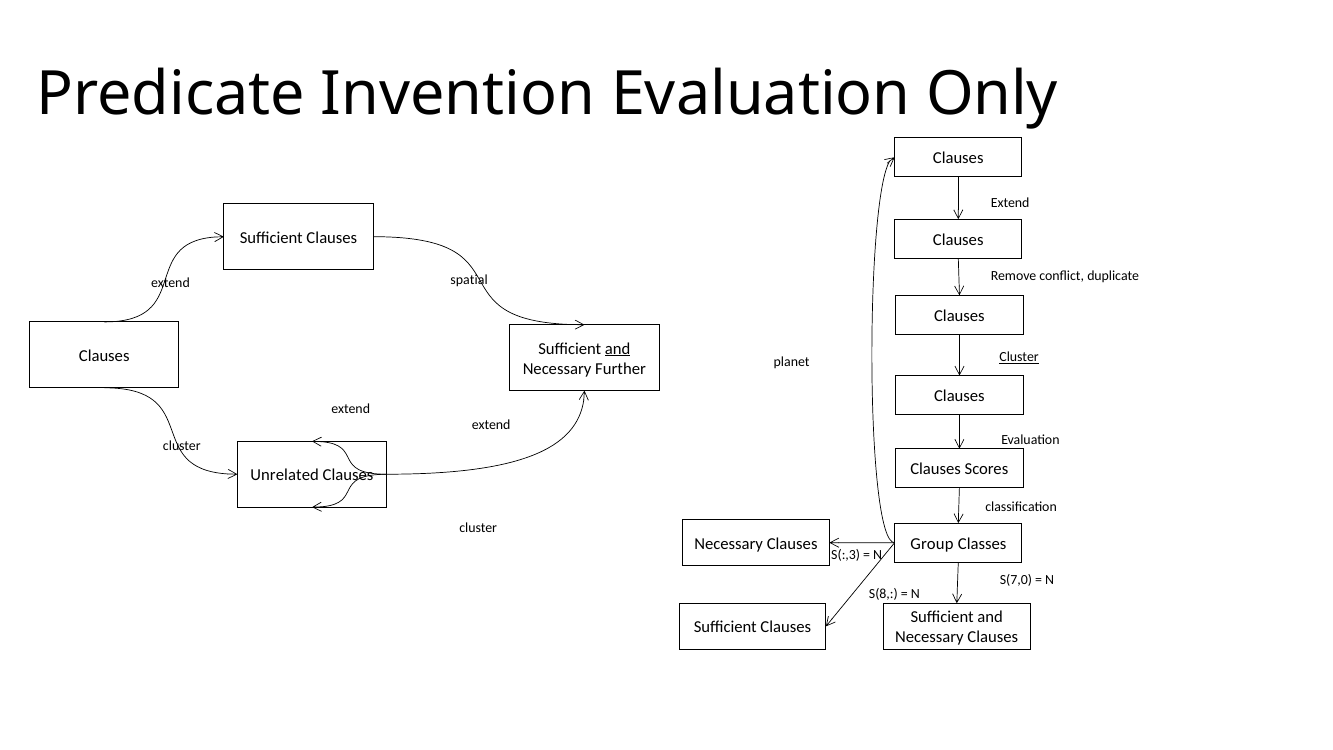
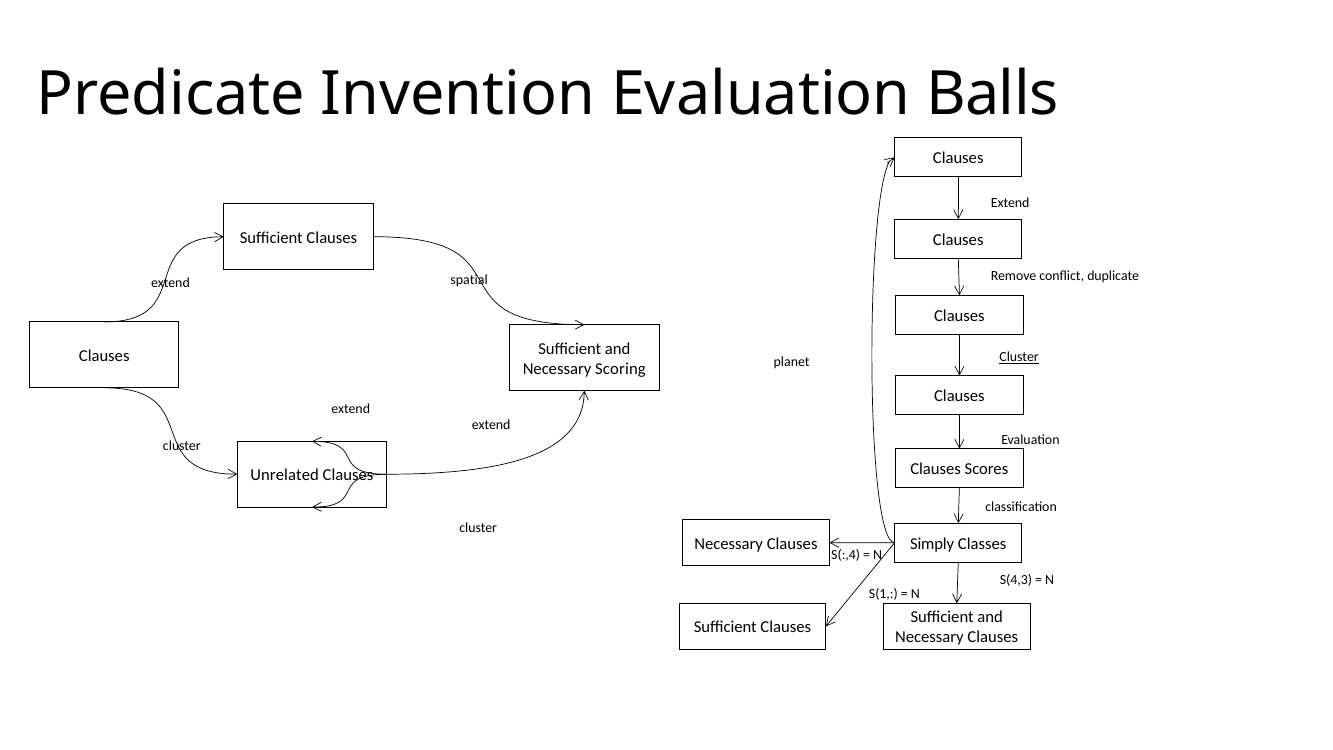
Only: Only -> Balls (992, 94)
and underline: present -> none (618, 349)
Further: Further -> Scoring (620, 369)
Group: Group -> Simply (932, 544)
S(:,3: S(:,3 -> S(:,4 (846, 555)
S(7,0: S(7,0 -> S(4,3 (1016, 580)
S(8: S(8 -> S(1 (883, 594)
